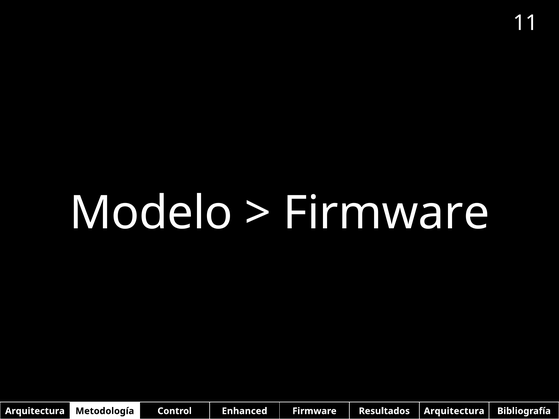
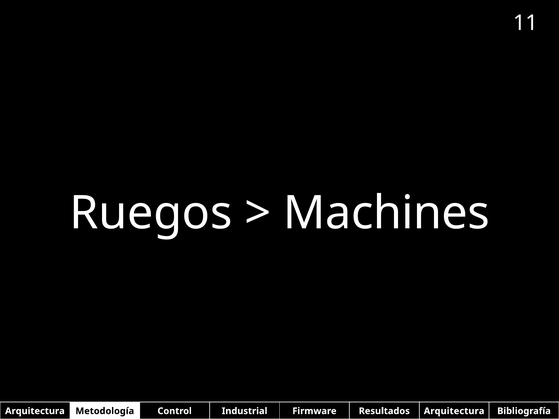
Modelo: Modelo -> Ruegos (151, 213)
Firmware: Firmware -> Machines (387, 213)
Enhanced: Enhanced -> Industrial (245, 411)
